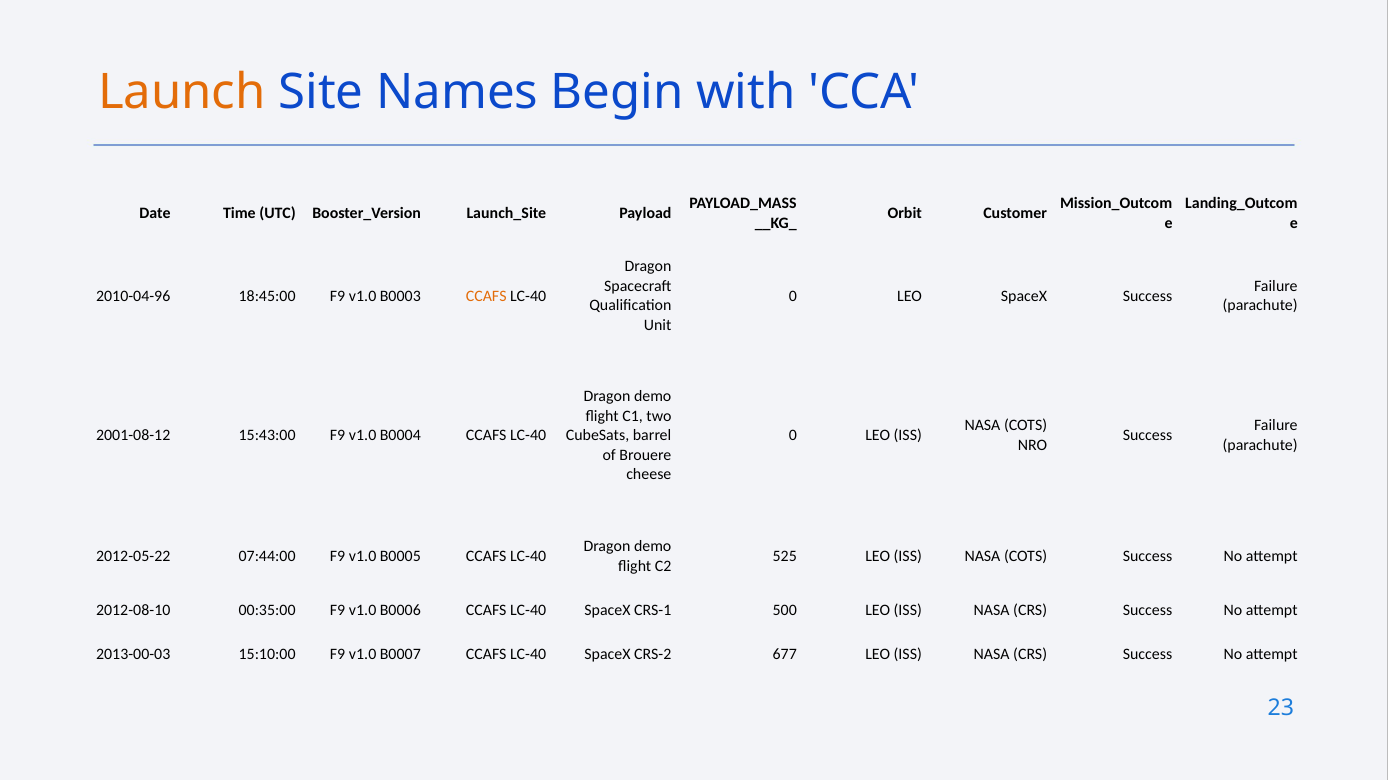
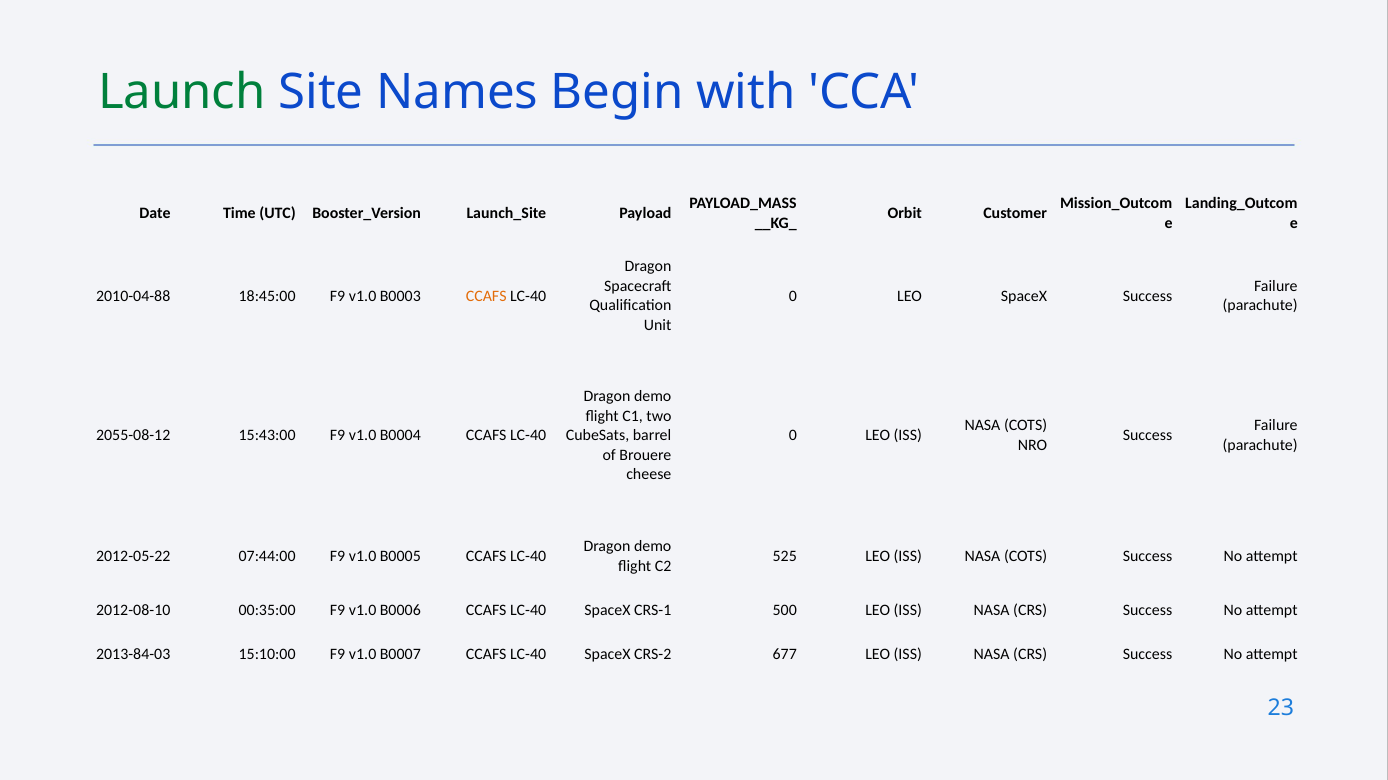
Launch colour: orange -> green (182, 93)
2010-04-96: 2010-04-96 -> 2010-04-88 (133, 296)
2001-08-12: 2001-08-12 -> 2055-08-12 (133, 436)
2013-00-03: 2013-00-03 -> 2013-84-03 (133, 655)
